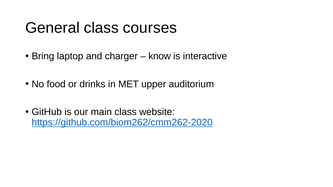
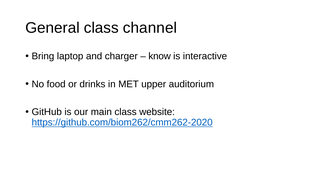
courses: courses -> channel (150, 28)
